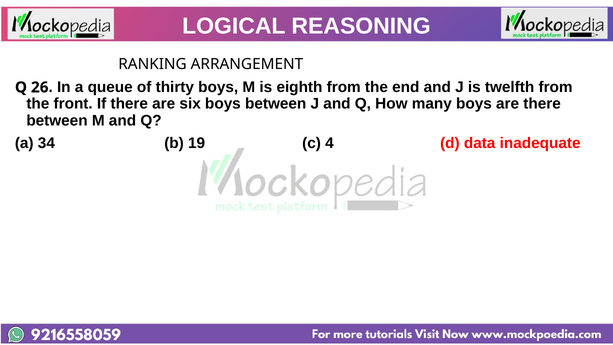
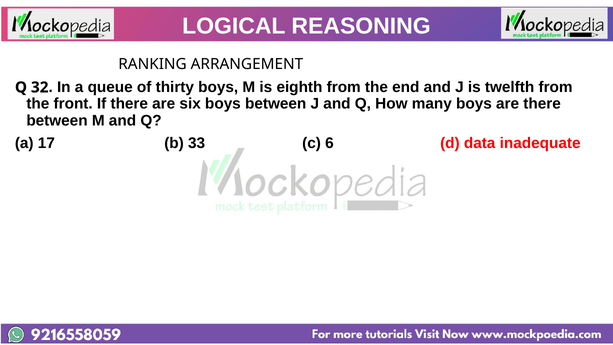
26: 26 -> 32 (40, 87)
34: 34 -> 17 (46, 143)
19: 19 -> 33 (197, 143)
4: 4 -> 6 (329, 143)
